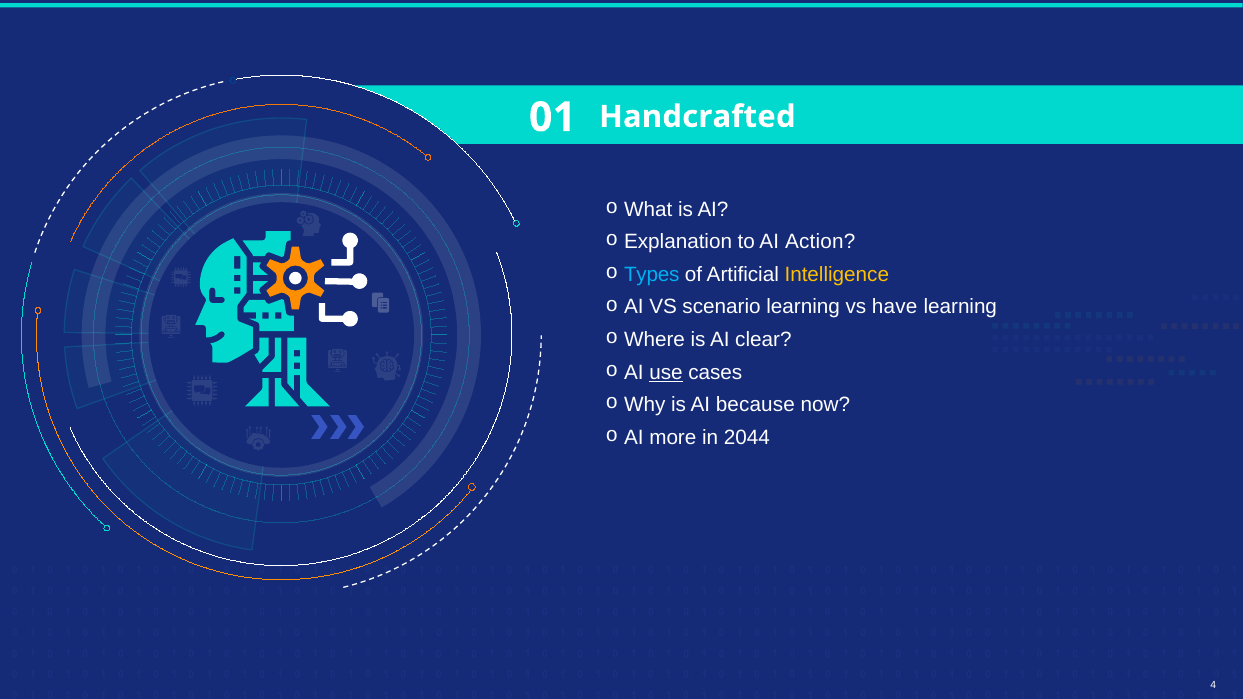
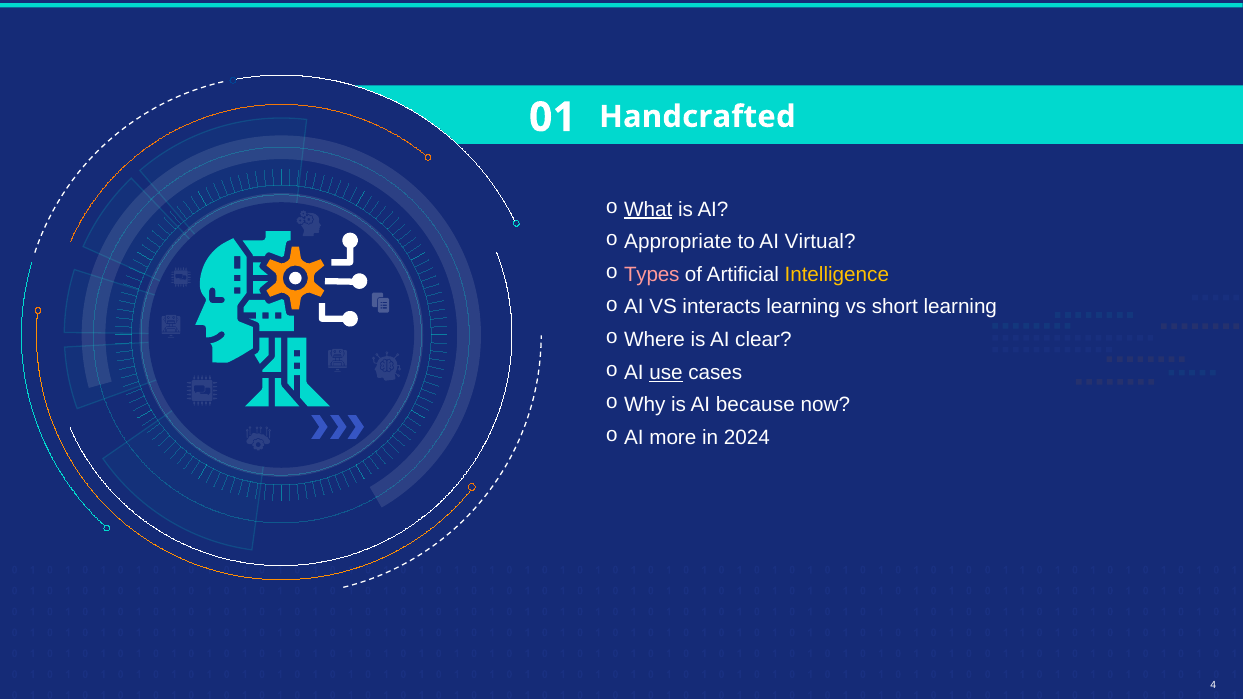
What underline: none -> present (648, 209)
Explanation: Explanation -> Appropriate (678, 242)
Action: Action -> Virtual (820, 242)
Types colour: light blue -> pink (652, 275)
scenario: scenario -> interacts (722, 307)
have: have -> short (895, 307)
2044: 2044 -> 2024 (747, 438)
